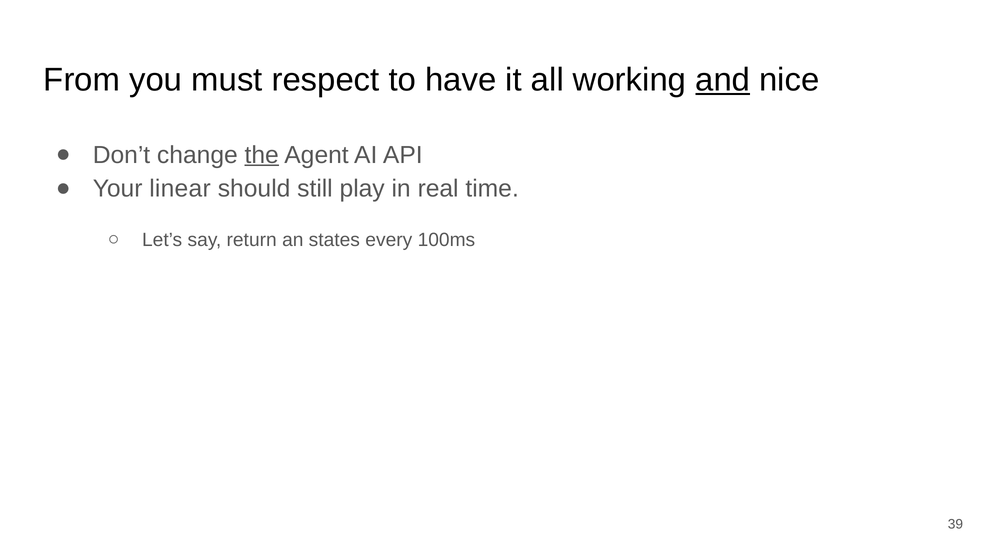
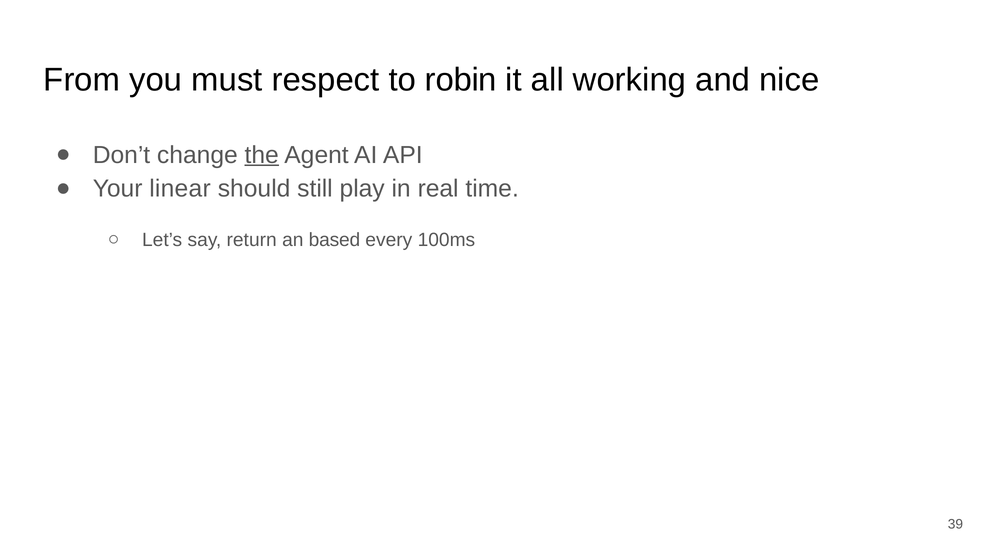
have: have -> robin (461, 80)
and underline: present -> none (723, 80)
states: states -> based (334, 240)
